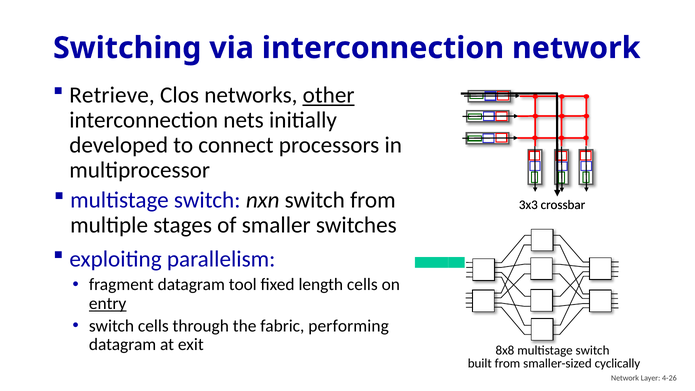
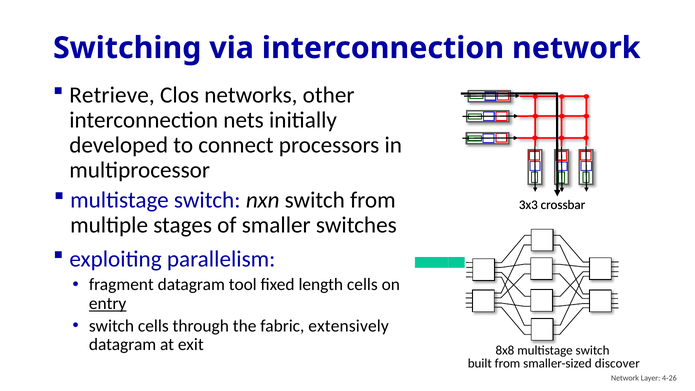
other underline: present -> none (329, 95)
performing: performing -> extensively (349, 326)
cyclically: cyclically -> discover (617, 364)
